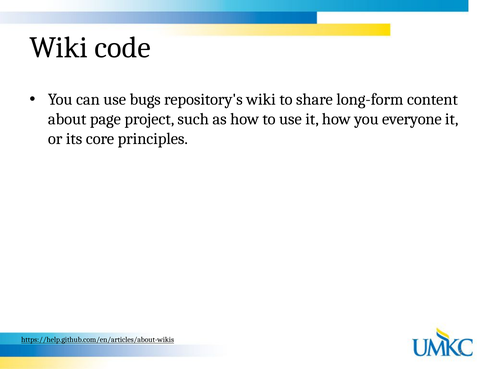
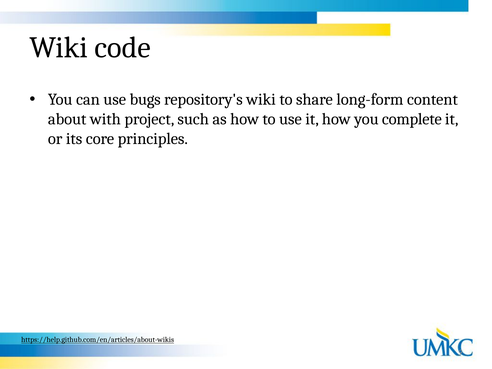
page: page -> with (105, 119)
everyone: everyone -> complete (412, 119)
